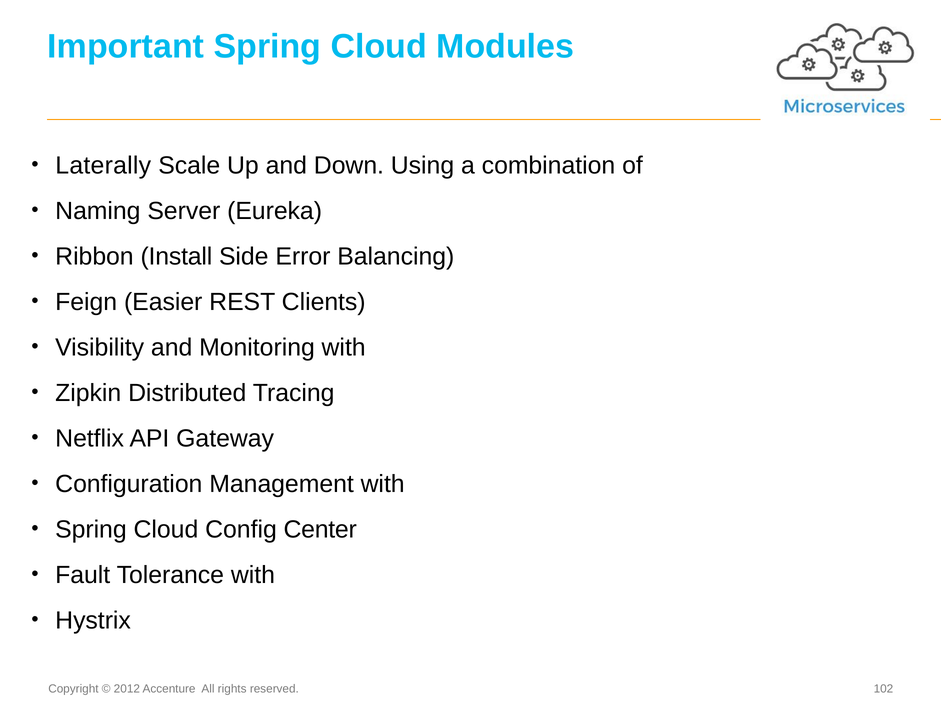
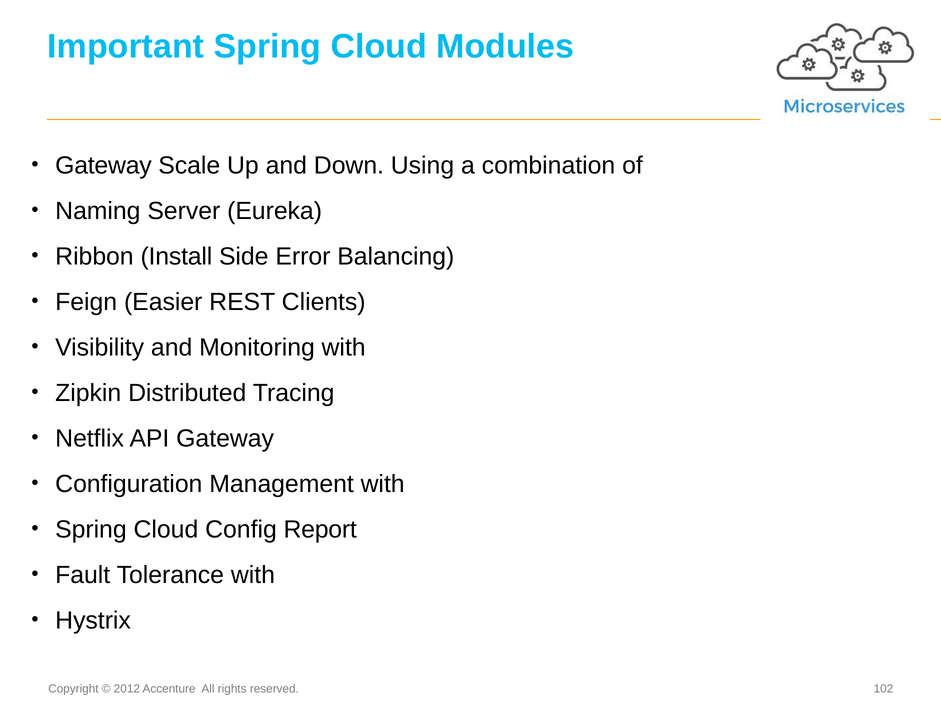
Laterally: Laterally -> Gateway (103, 166)
Center: Center -> Report (320, 529)
